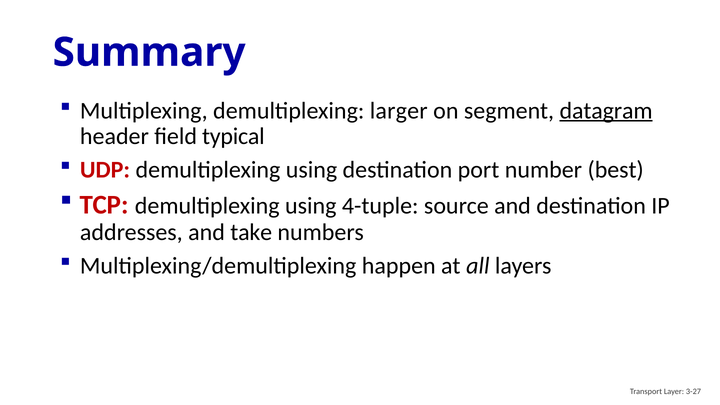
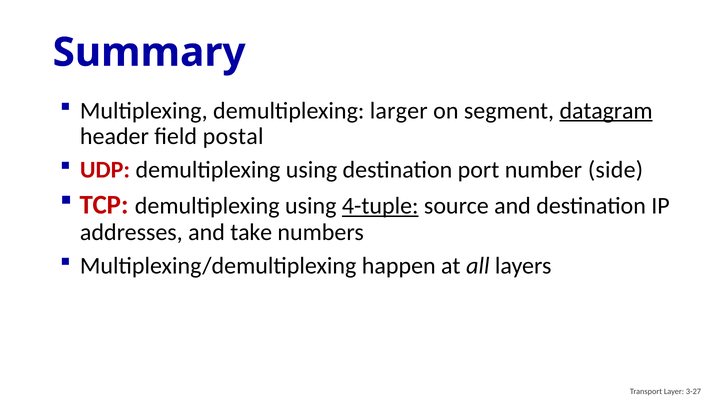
typical: typical -> postal (233, 137)
best: best -> side (616, 170)
4-tuple underline: none -> present (380, 206)
